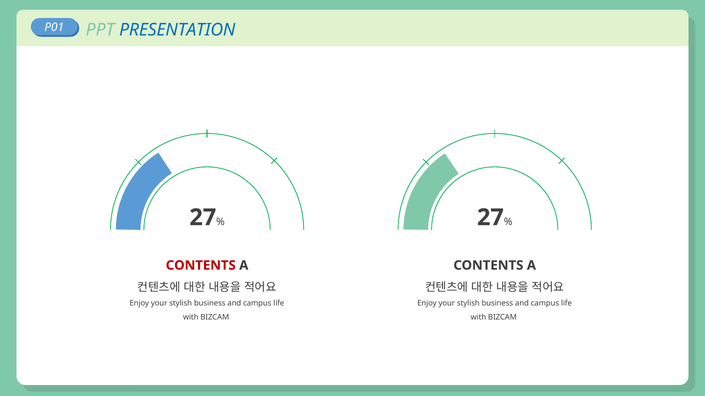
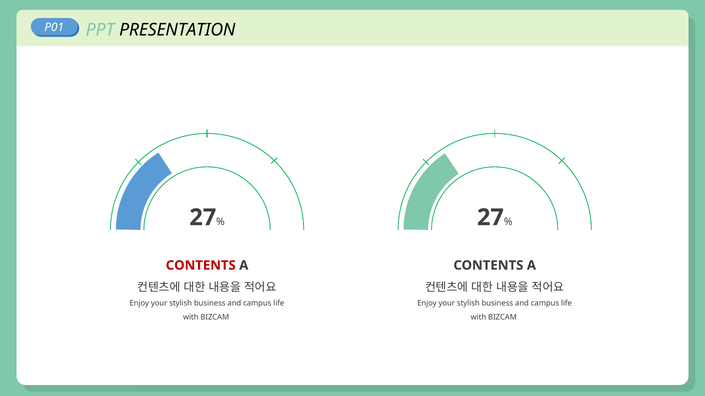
PRESENTATION colour: blue -> black (177, 30)
